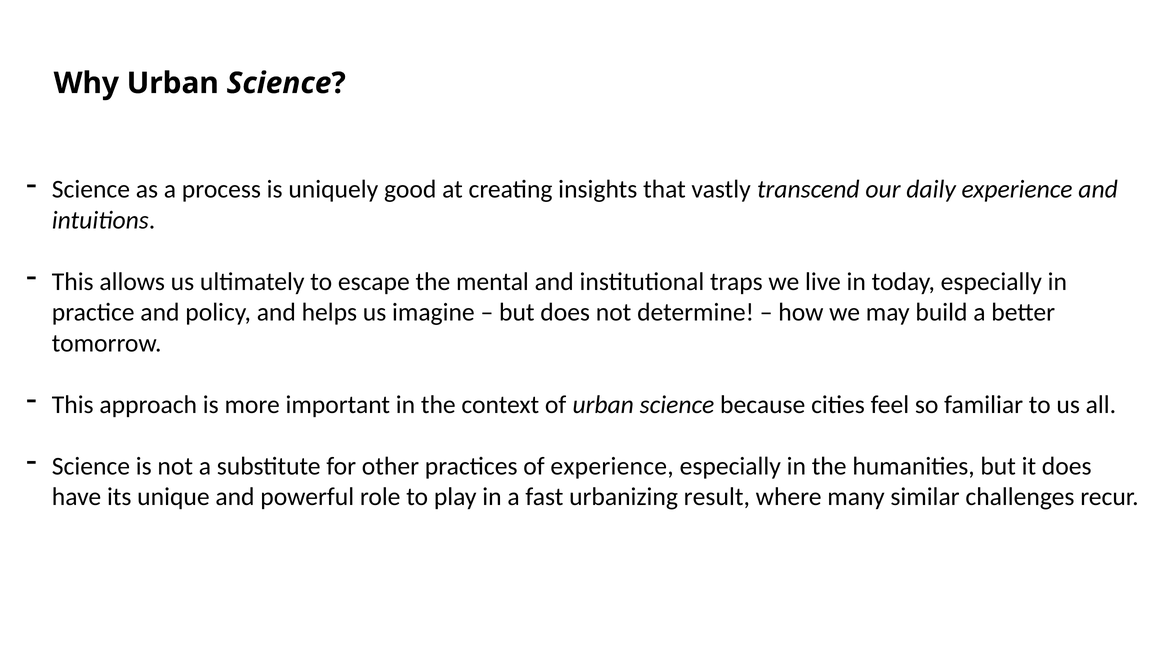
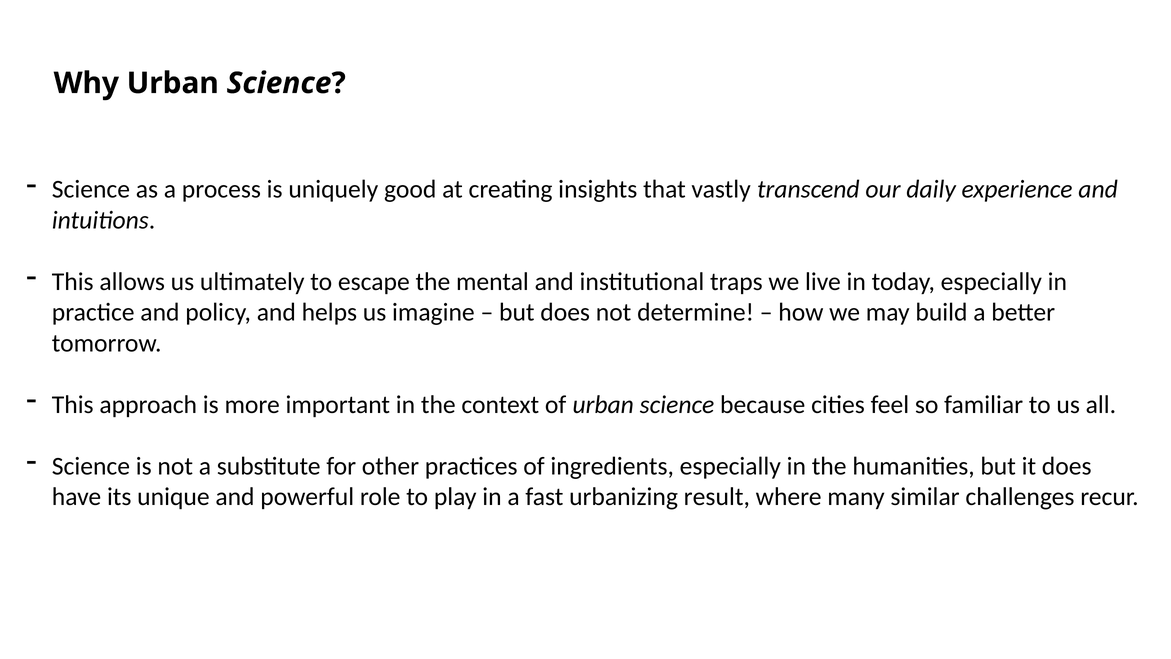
of experience: experience -> ingredients (612, 466)
